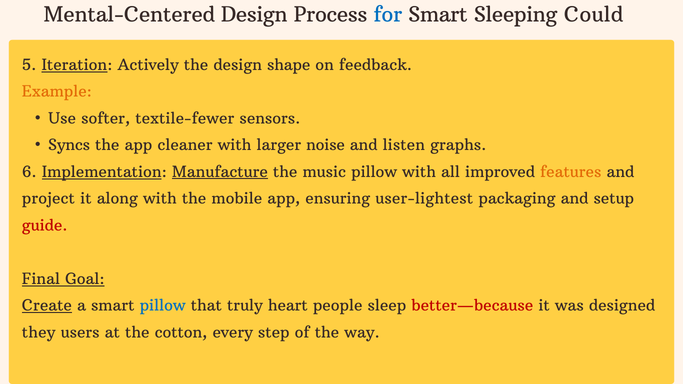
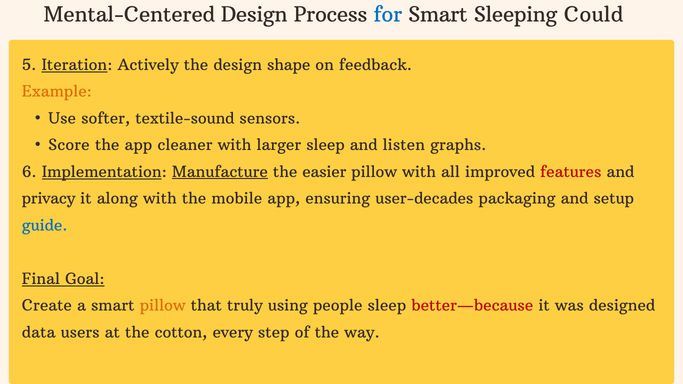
textile-fewer: textile-fewer -> textile-sound (185, 118)
Syncs: Syncs -> Score (69, 145)
larger noise: noise -> sleep (326, 145)
music: music -> easier (324, 172)
features colour: orange -> red (571, 172)
project: project -> privacy (49, 199)
user-lightest: user-lightest -> user-decades (424, 199)
guide colour: red -> blue (45, 226)
Create underline: present -> none (47, 306)
pillow colour: blue -> orange (163, 306)
heart: heart -> using (288, 306)
they: they -> data (39, 333)
